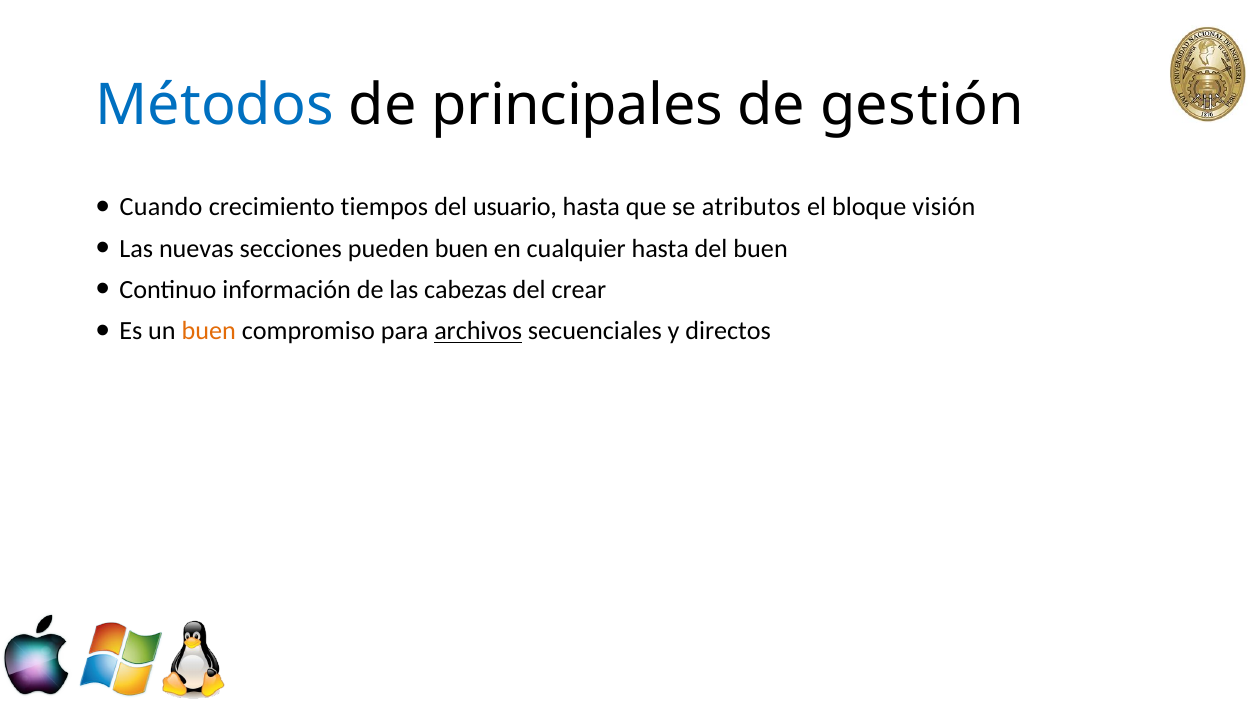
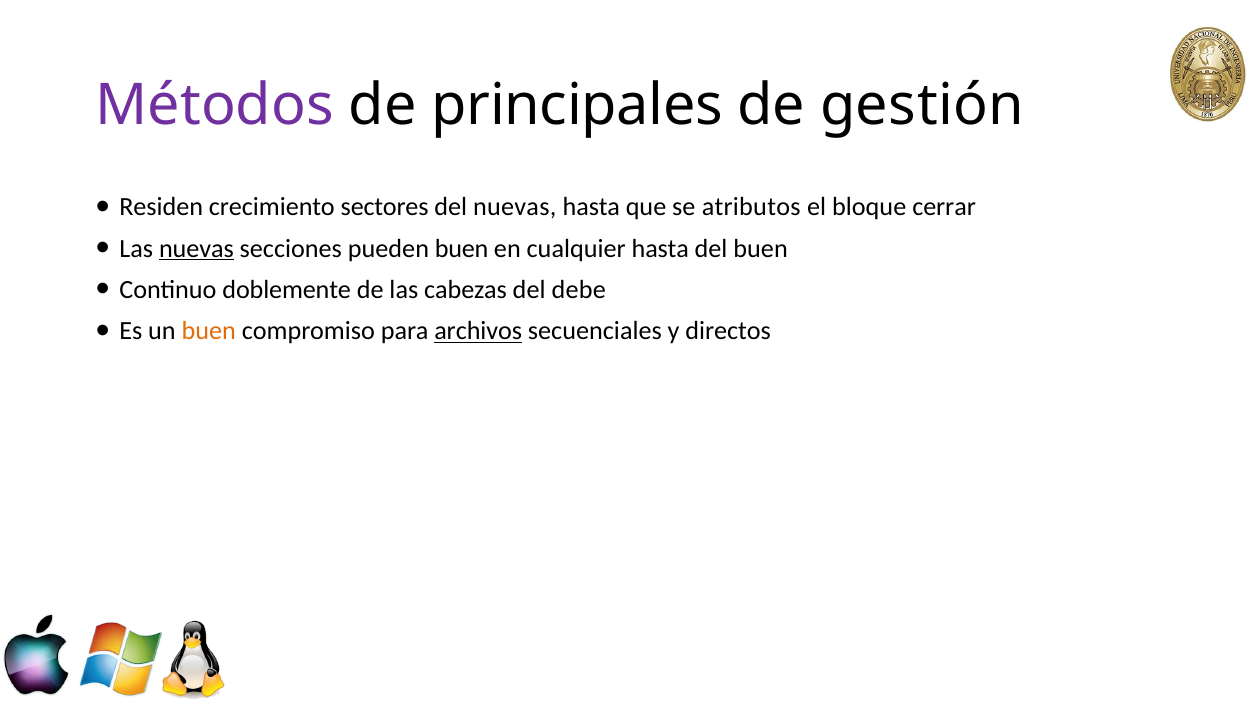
Métodos colour: blue -> purple (215, 106)
Cuando: Cuando -> Residen (161, 207)
tiempos: tiempos -> sectores (385, 207)
del usuario: usuario -> nuevas (515, 207)
visión: visión -> cerrar (944, 207)
nuevas underline: none -> present (196, 248)
información: información -> doblemente (287, 290)
crear: crear -> debe (579, 290)
